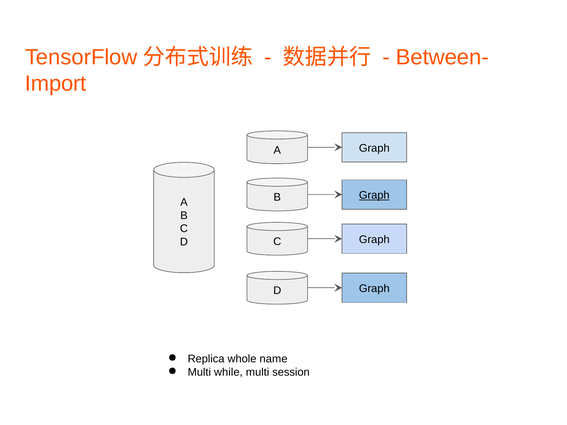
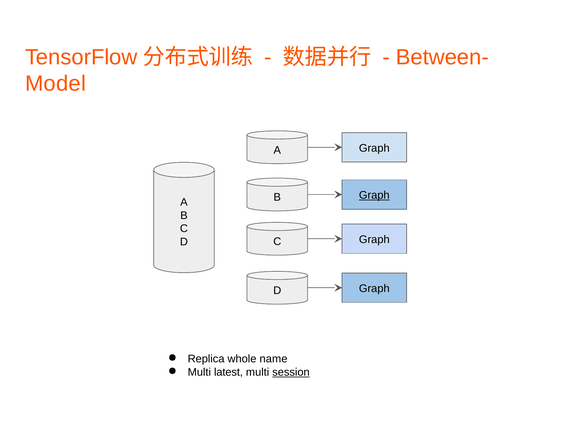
Import: Import -> Model (55, 84)
while: while -> latest (228, 372)
session underline: none -> present (291, 372)
